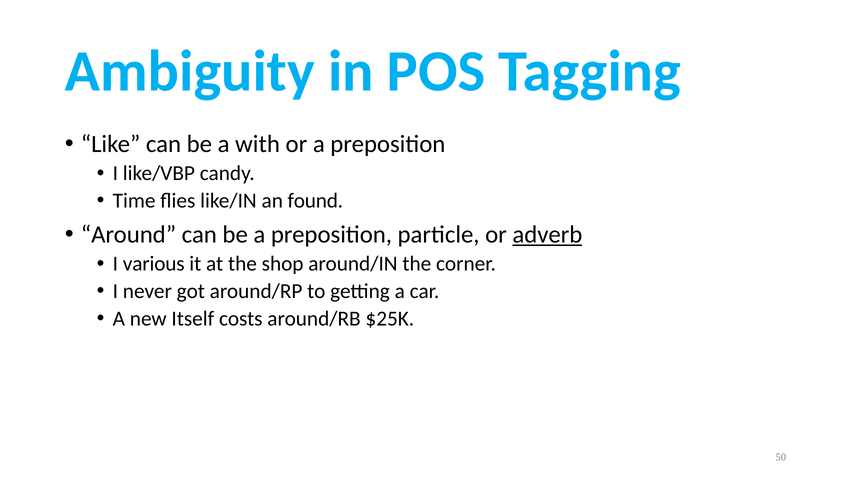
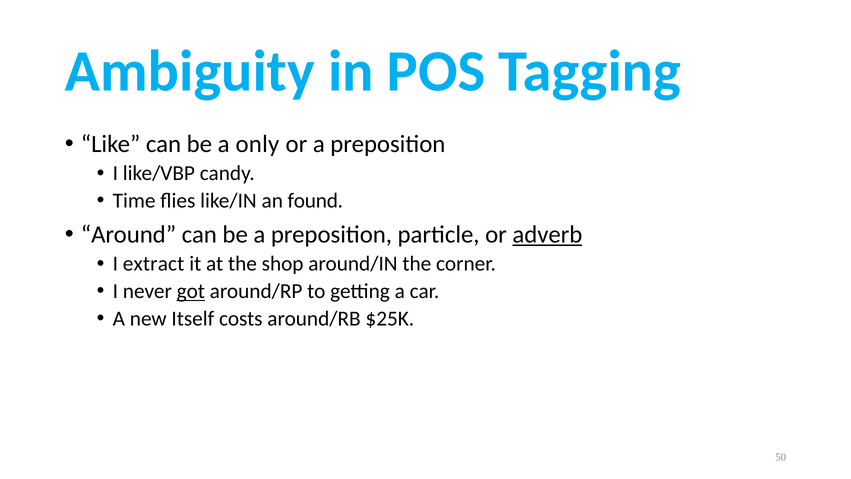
with: with -> only (257, 144)
various: various -> extract (154, 264)
got underline: none -> present (191, 291)
